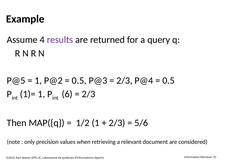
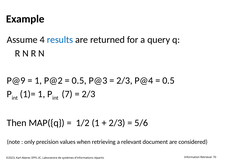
results colour: purple -> blue (60, 40)
P@5: P@5 -> P@9 (16, 80)
6: 6 -> 7 (67, 94)
